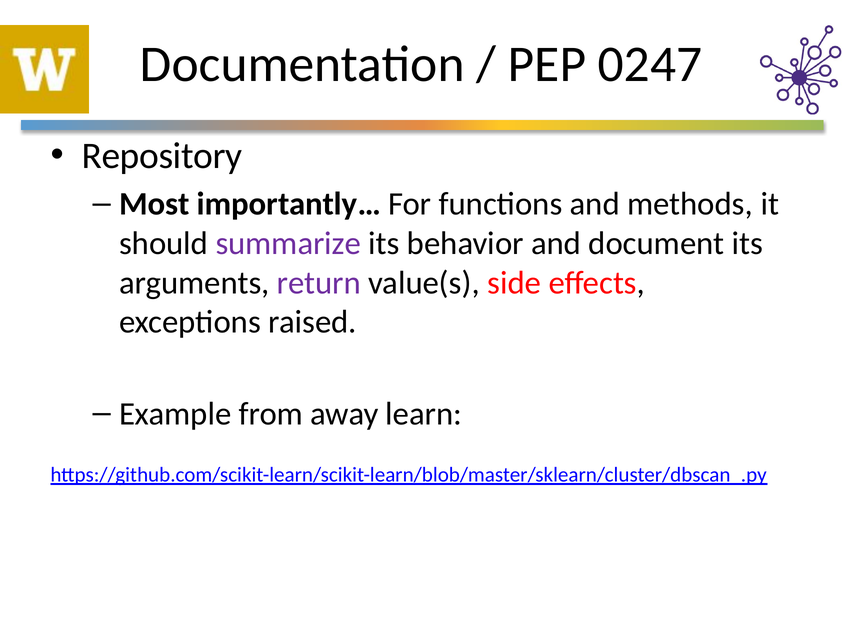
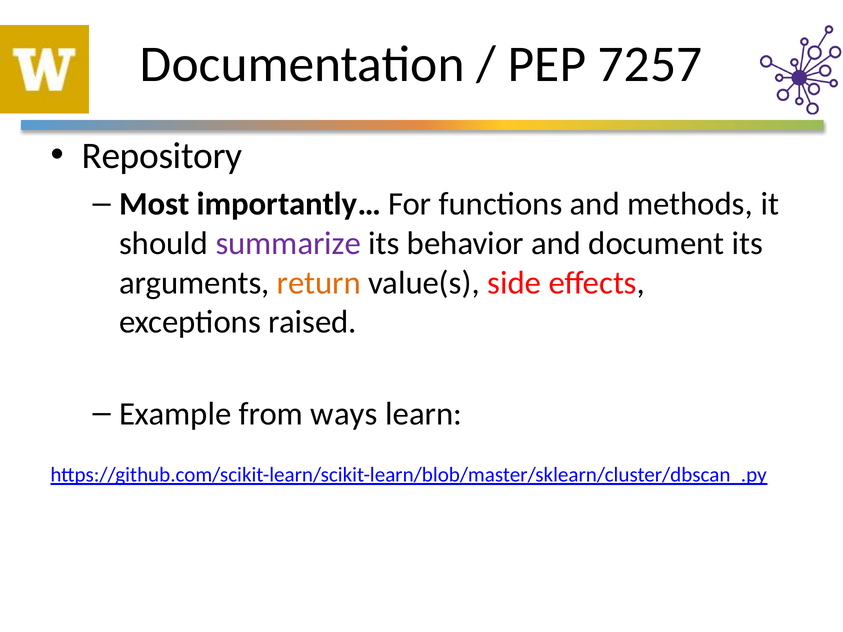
0247: 0247 -> 7257 (650, 64)
return colour: purple -> orange (319, 283)
away: away -> ways (344, 414)
